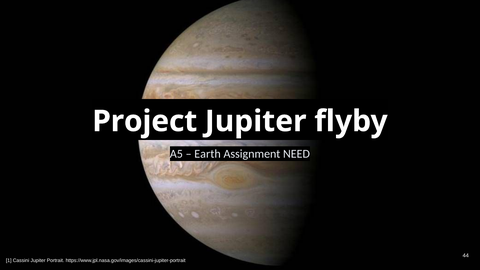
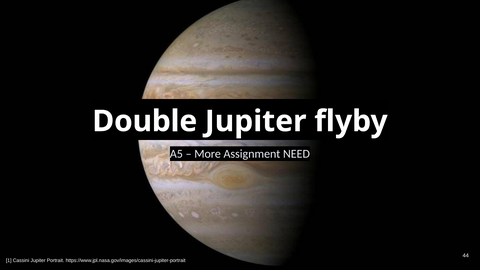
Project: Project -> Double (145, 121)
Earth: Earth -> More (208, 154)
